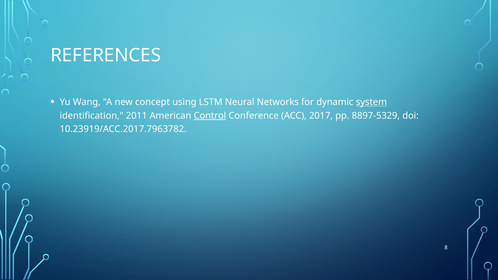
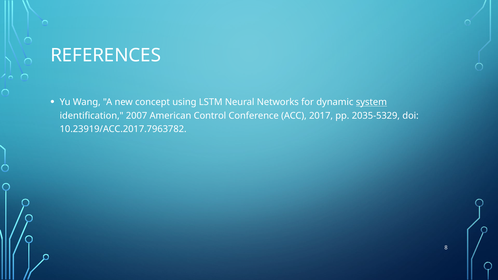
2011: 2011 -> 2007 (137, 116)
Control underline: present -> none (210, 116)
8897-5329: 8897-5329 -> 2035-5329 (376, 116)
